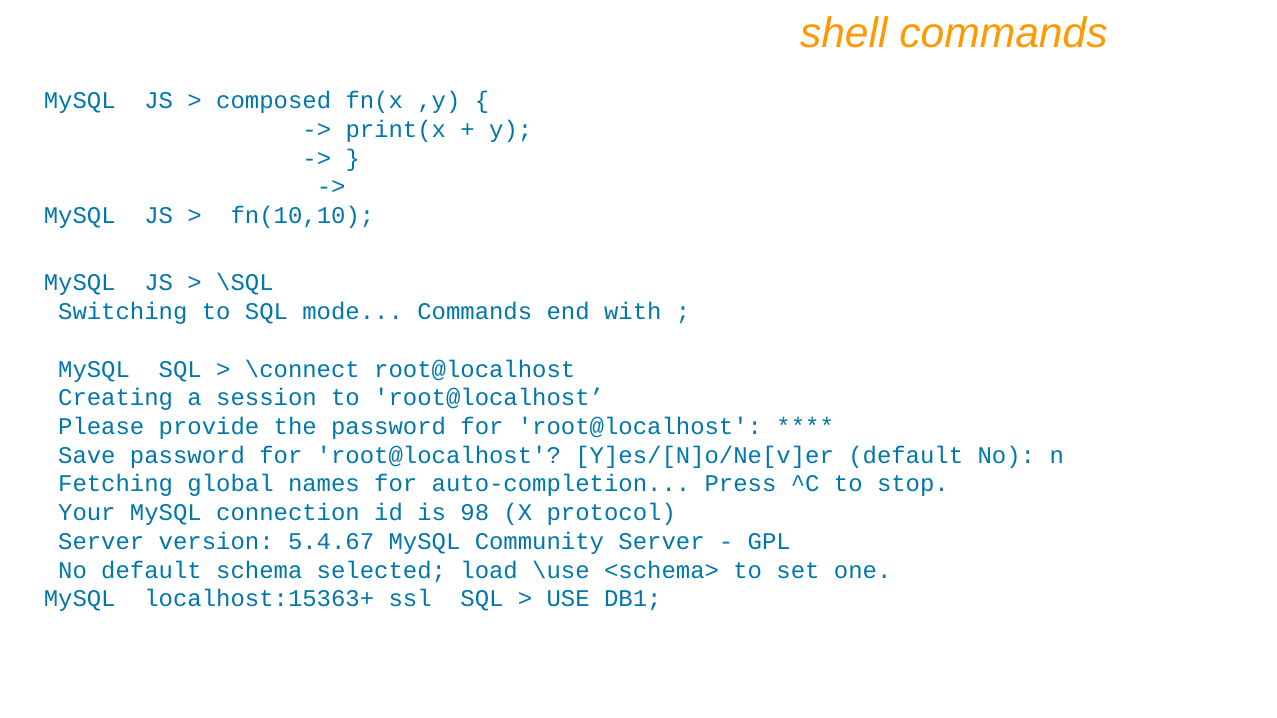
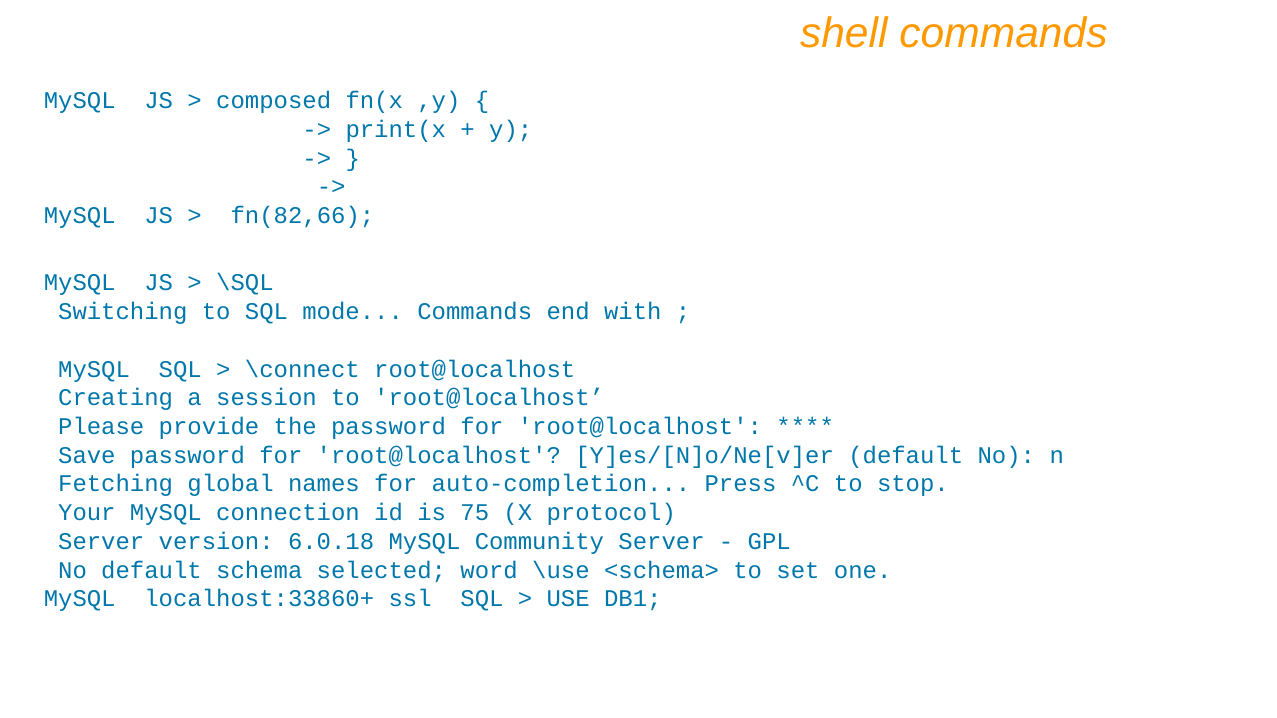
fn(10,10: fn(10,10 -> fn(82,66 (302, 216)
98: 98 -> 75 (475, 513)
5.4.67: 5.4.67 -> 6.0.18 (331, 542)
load: load -> word (489, 570)
localhost:15363+: localhost:15363+ -> localhost:33860+ (259, 599)
